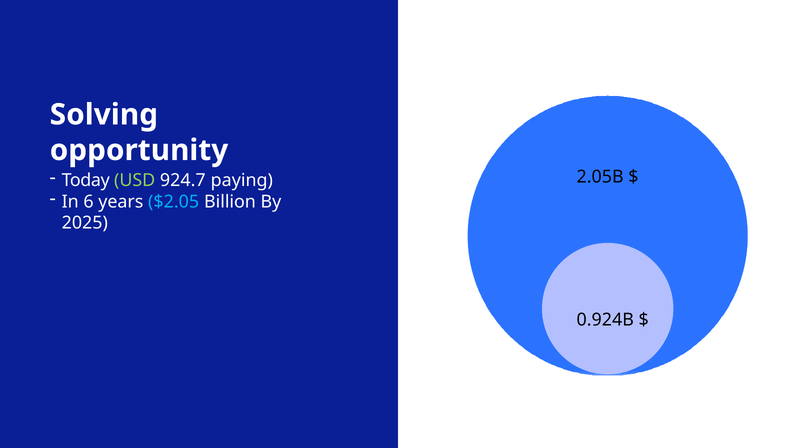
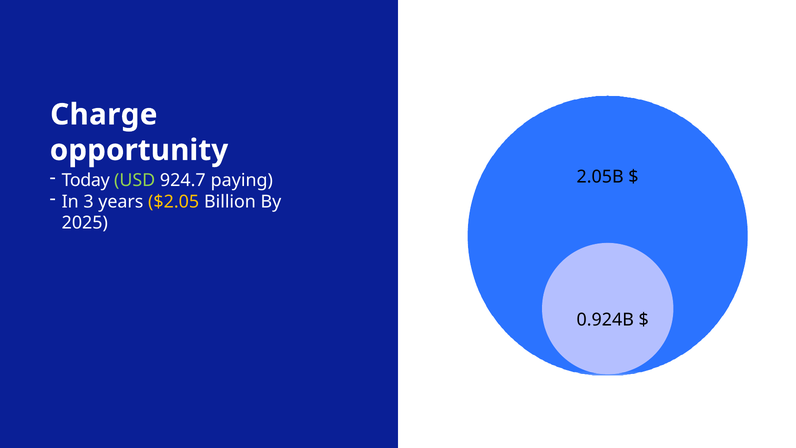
Solving: Solving -> Charge (104, 115)
6: 6 -> 3 (89, 202)
$2.05 colour: light blue -> yellow (174, 202)
